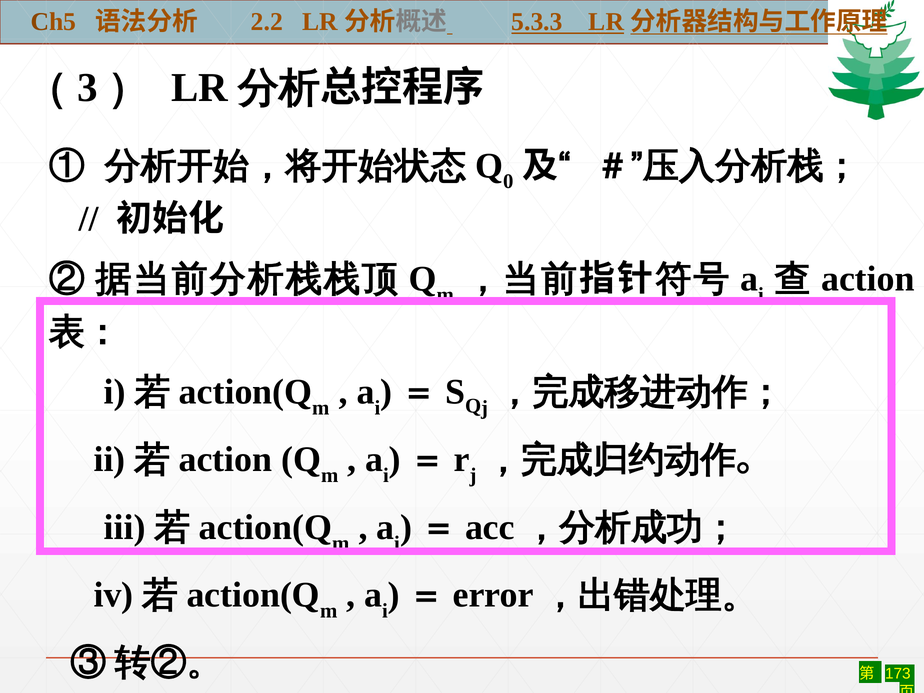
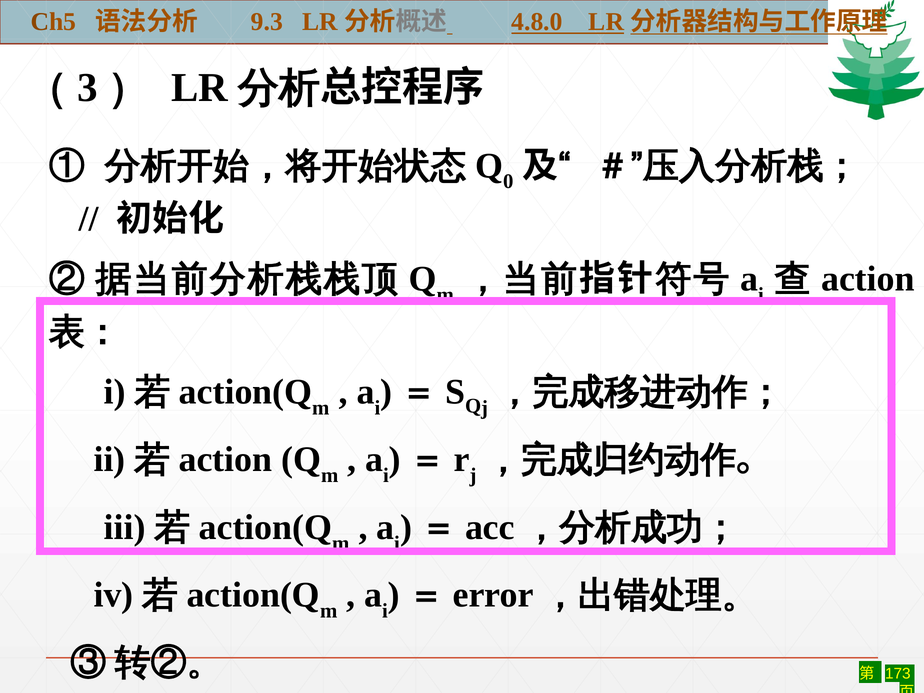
2.2: 2.2 -> 9.3 (267, 22)
5.3.3: 5.3.3 -> 4.8.0 (537, 22)
